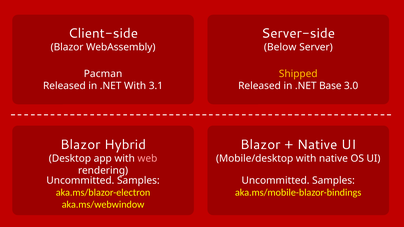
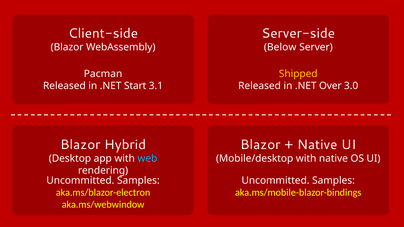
.NET With: With -> Start (135, 86)
Base: Base -> Over (330, 86)
web colour: pink -> light blue (147, 159)
